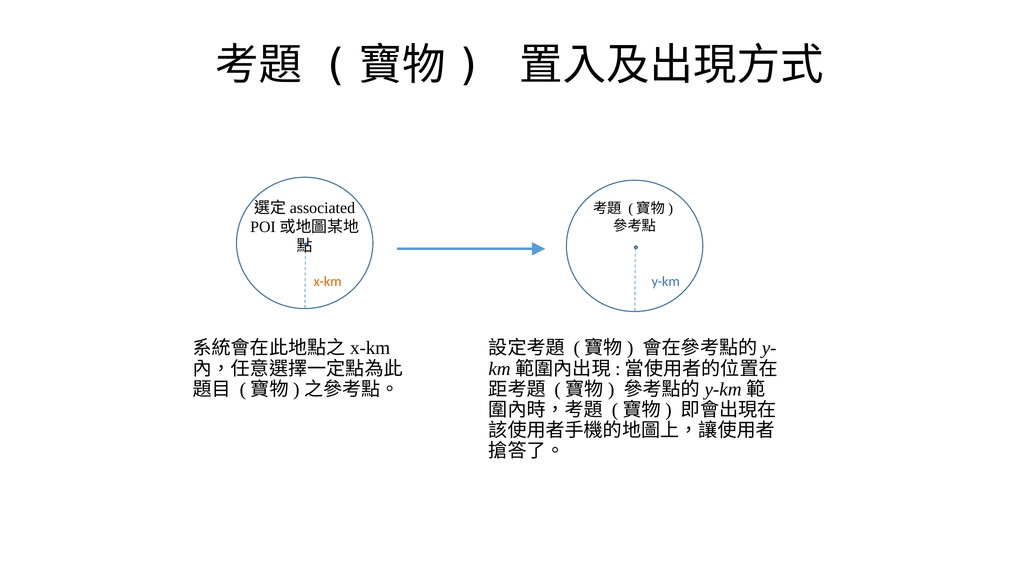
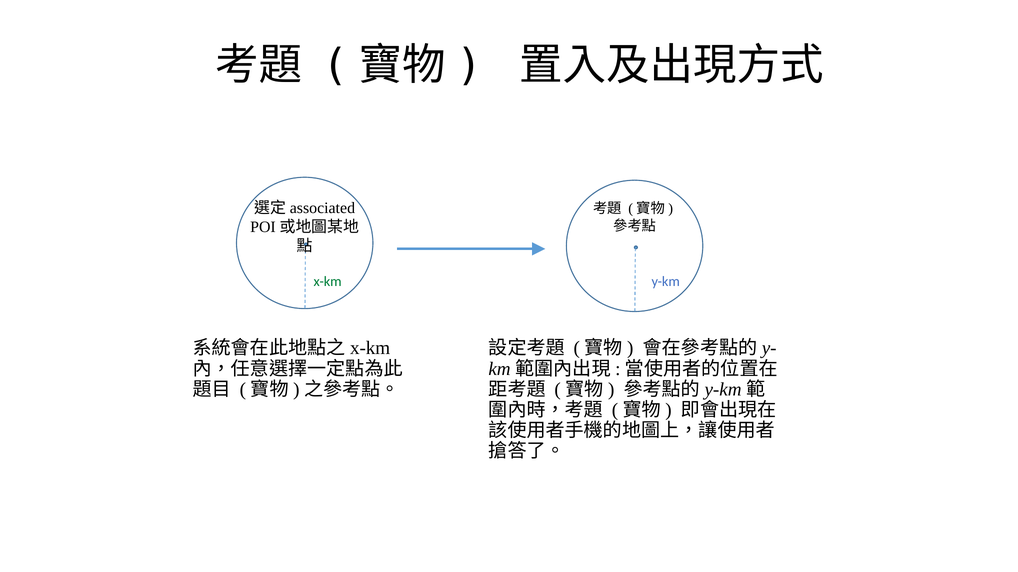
x-km colour: orange -> green (328, 282)
